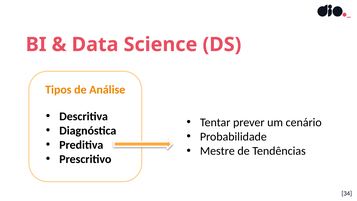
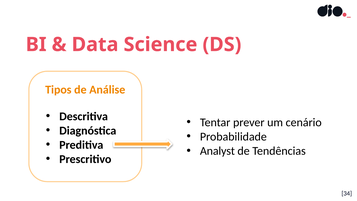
Mestre: Mestre -> Analyst (217, 151)
